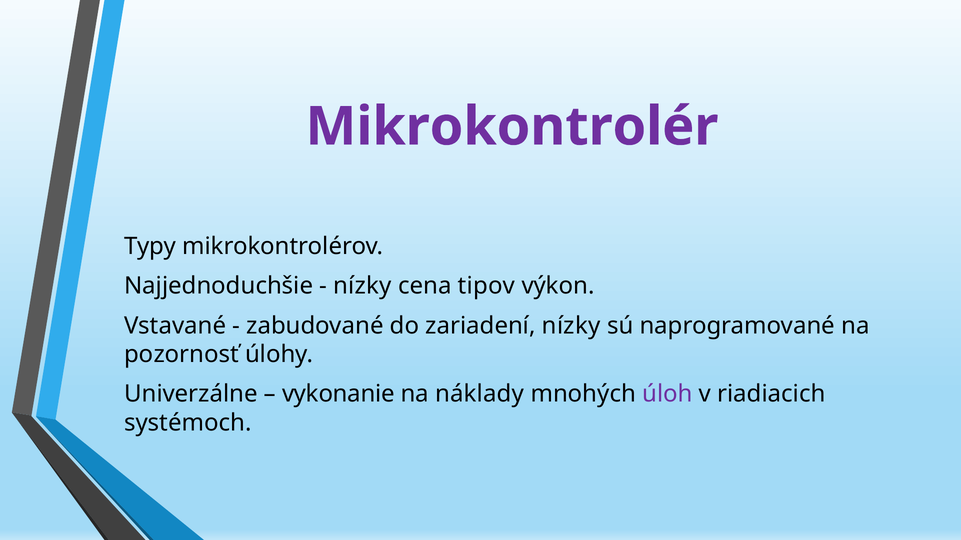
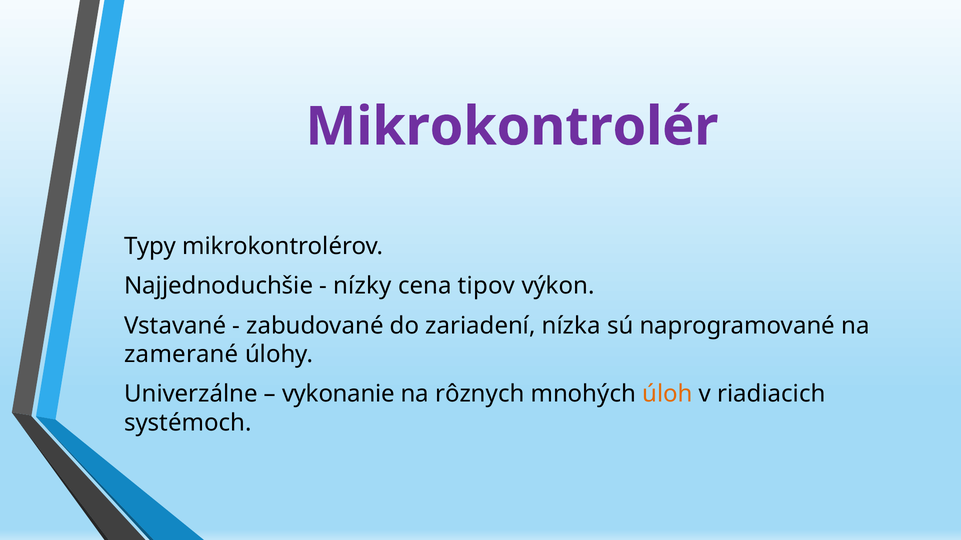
zariadení nízky: nízky -> nízka (571, 326)
pozornosť: pozornosť -> zamerané (181, 355)
náklady: náklady -> rôznych (480, 394)
úloh colour: purple -> orange (667, 394)
